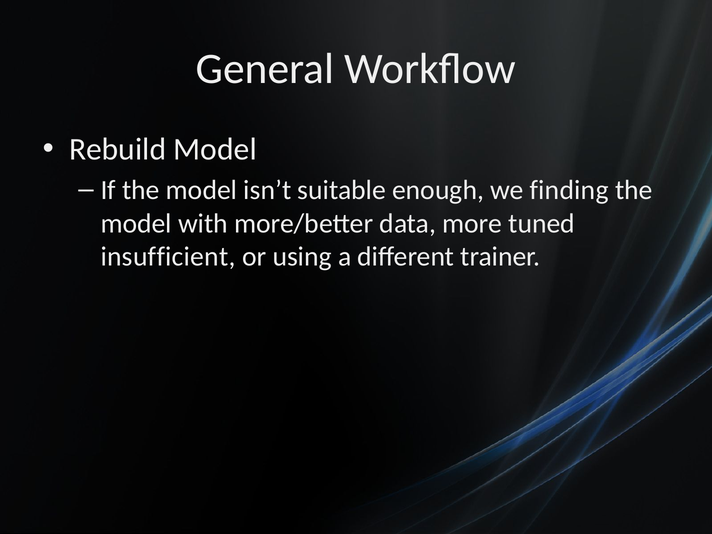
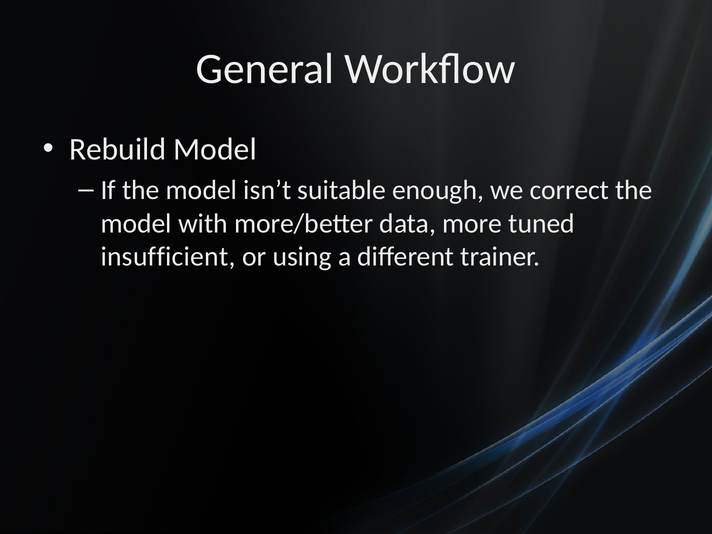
finding: finding -> correct (569, 190)
